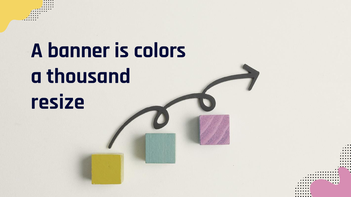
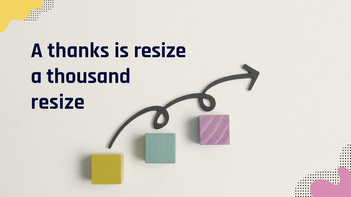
banner: banner -> thanks (79, 51)
is colors: colors -> resize (160, 51)
